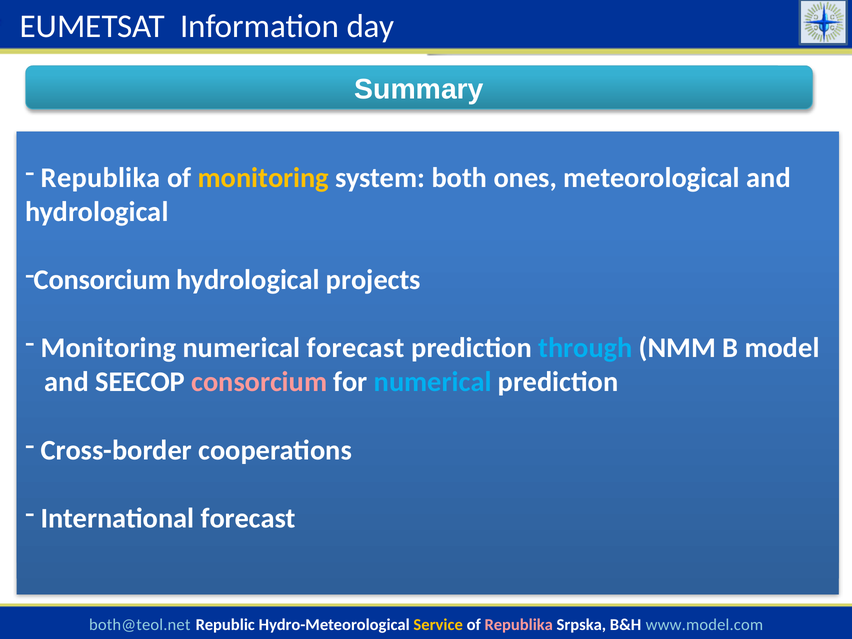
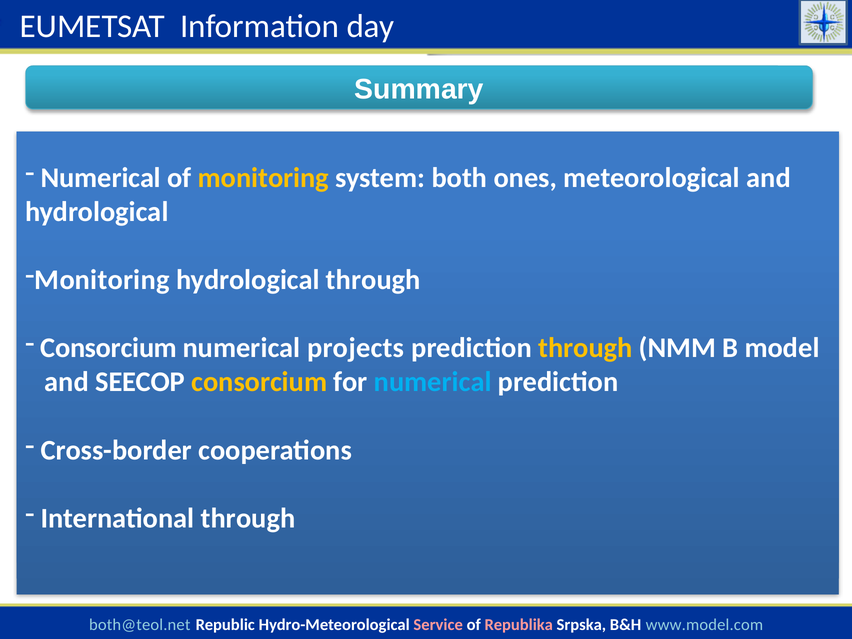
Republika: Republika -> Numerical (101, 178)
Consorcium: Consorcium -> Monitoring (102, 280)
hydrological projects: projects -> through (373, 280)
Monitoring: Monitoring -> Consorcium (109, 348)
numerical forecast: forecast -> projects (356, 348)
through colour: light blue -> yellow (585, 348)
consorcium colour: pink -> yellow (259, 382)
International forecast: forecast -> through (248, 518)
Service colour: yellow -> pink (438, 625)
